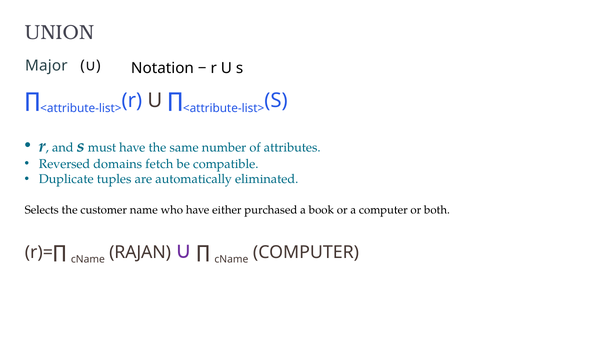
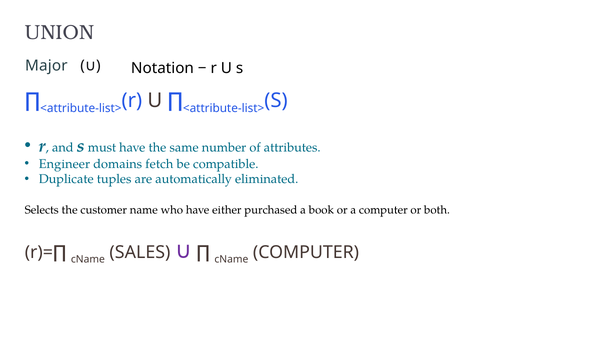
Reversed: Reversed -> Engineer (64, 164)
RAJAN: RAJAN -> SALES (140, 252)
